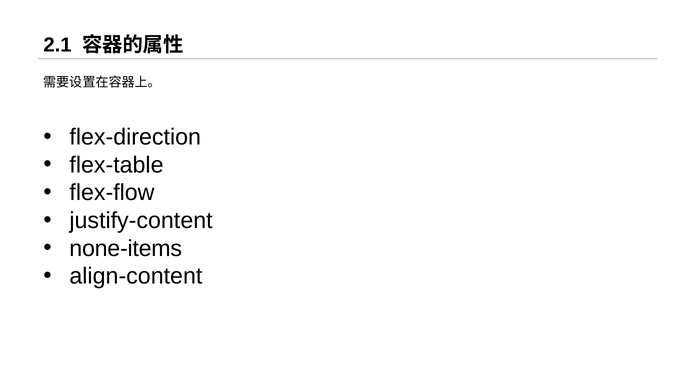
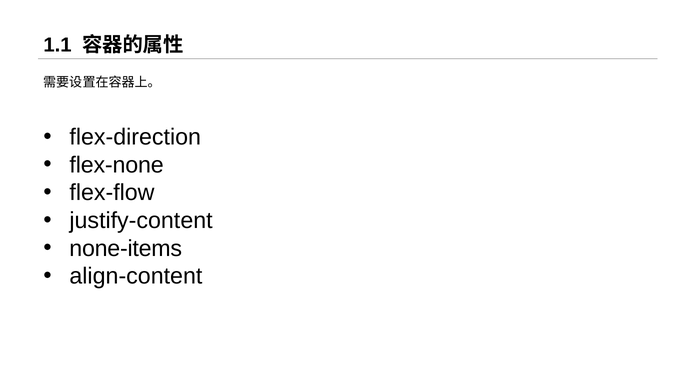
2.1: 2.1 -> 1.1 (58, 45)
flex-table: flex-table -> flex-none (117, 165)
